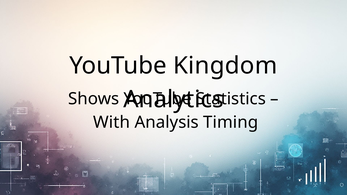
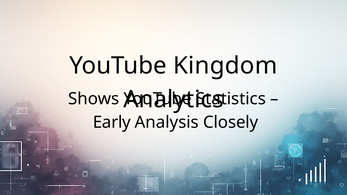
With: With -> Early (112, 123)
Timing: Timing -> Closely (231, 123)
